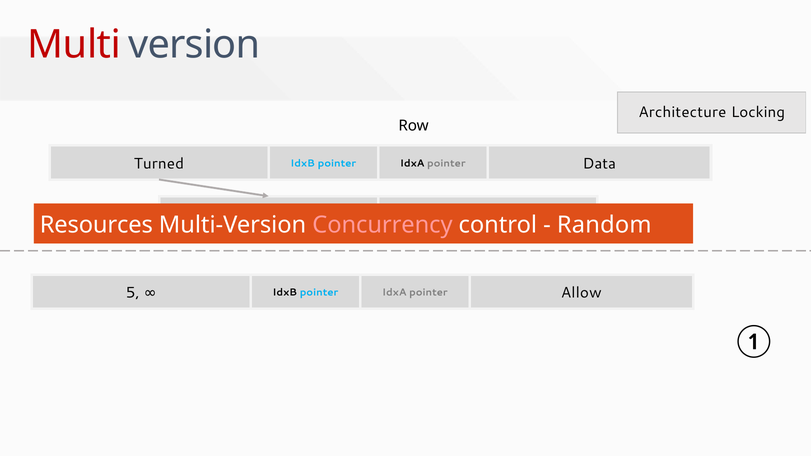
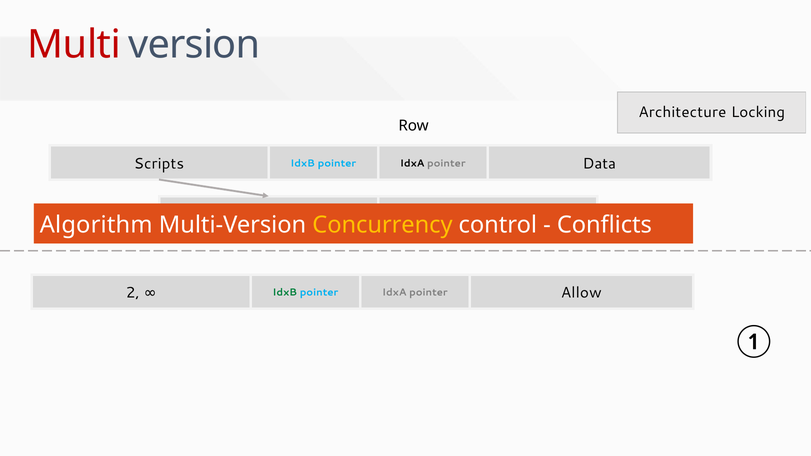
Turned: Turned -> Scripts (159, 164)
Resources: Resources -> Algorithm (96, 225)
Concurrency colour: pink -> yellow (382, 225)
Random: Random -> Conflicts (604, 225)
5: 5 -> 2 (133, 293)
IdxB colour: black -> green (285, 293)
